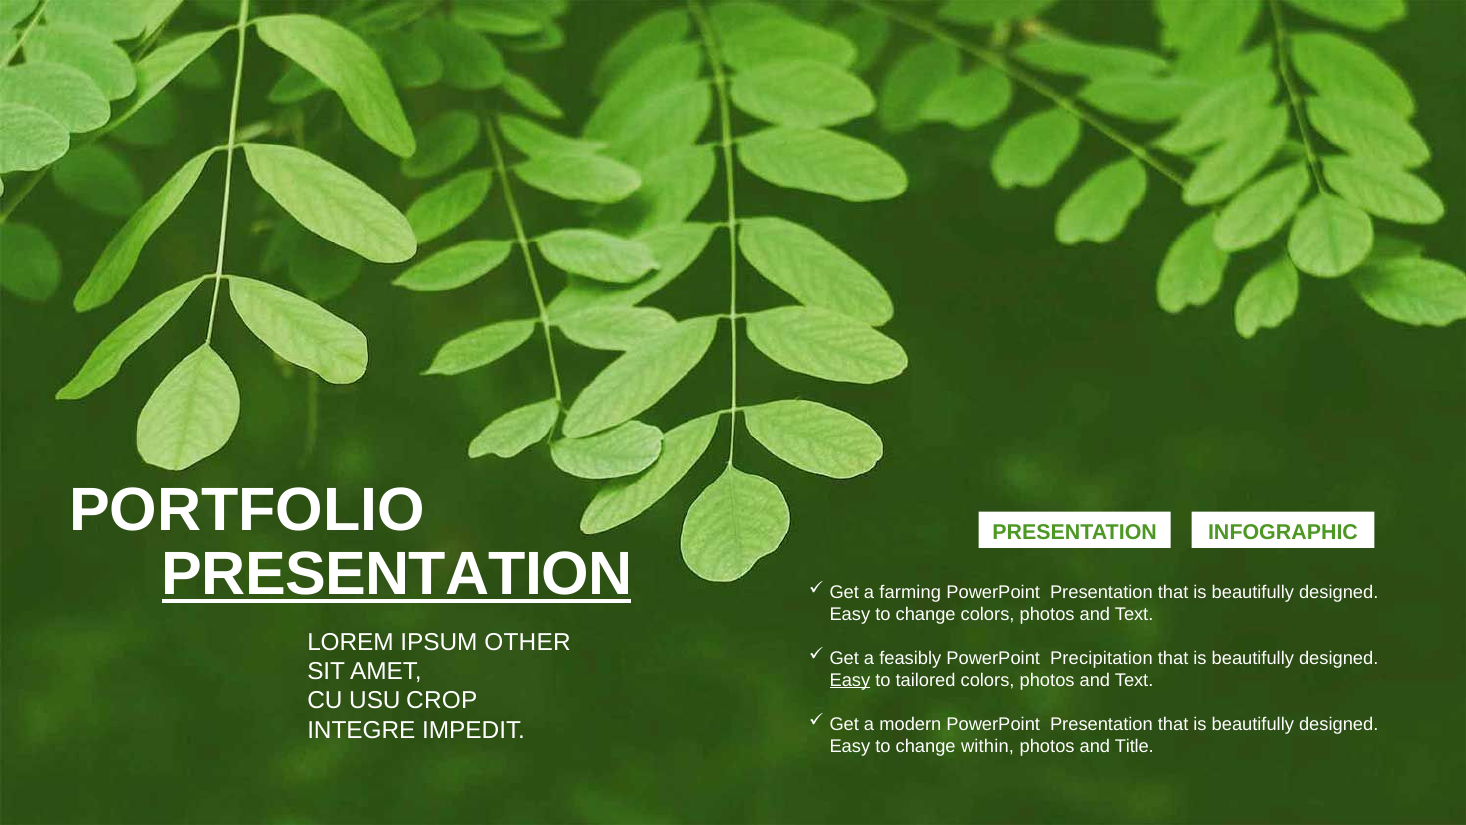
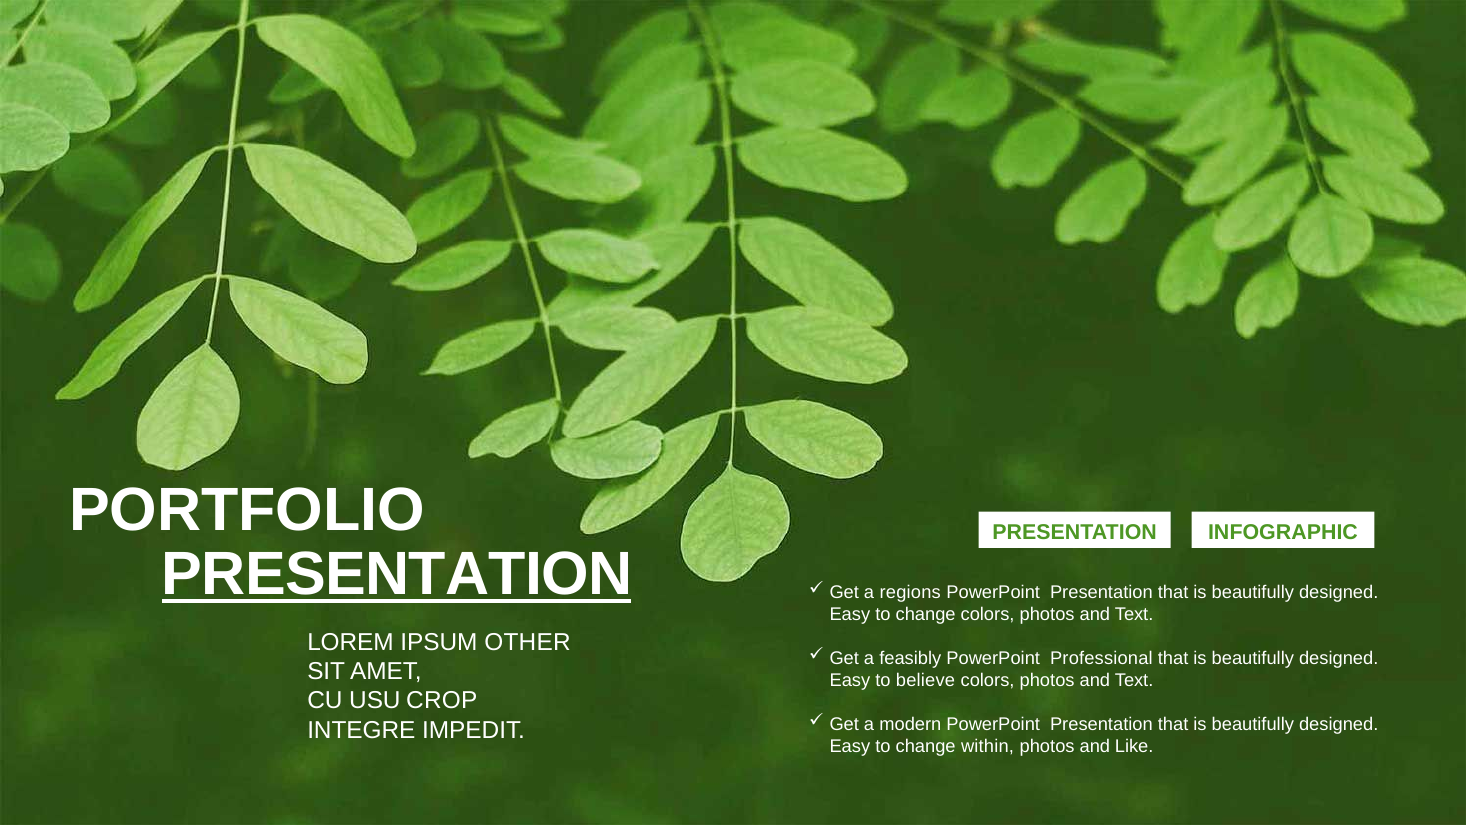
farming: farming -> regions (910, 592)
Precipitation: Precipitation -> Professional (1101, 658)
Easy underline: present -> none (850, 680)
tailored: tailored -> believe (925, 680)
Title: Title -> Like (1134, 746)
